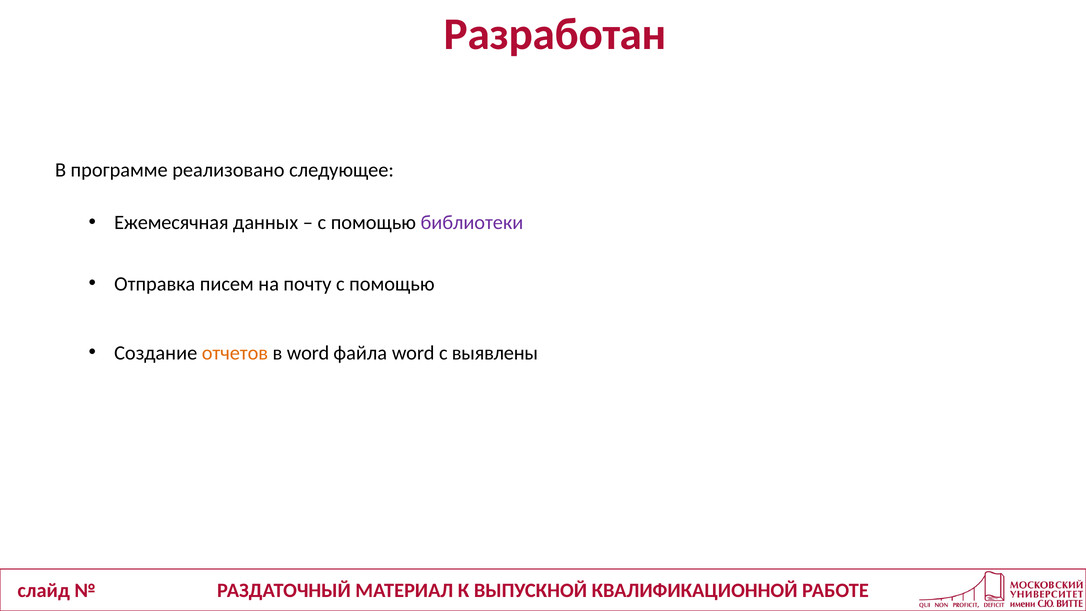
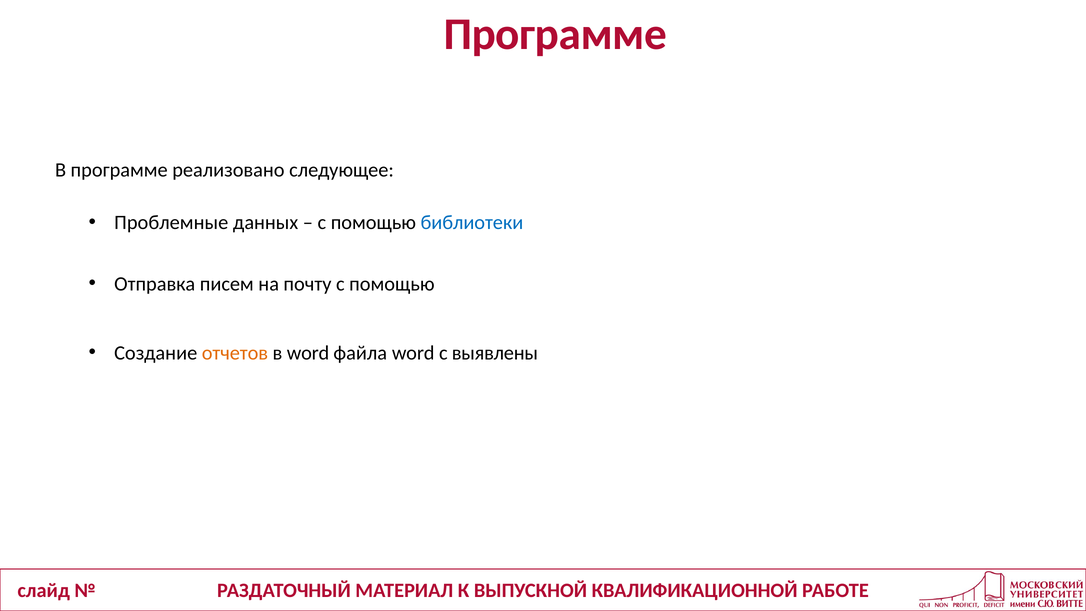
Разработан: Разработан -> Программе (555, 34)
Ежемесячная: Ежемесячная -> Проблемные (171, 222)
библиотеки colour: purple -> blue (472, 222)
